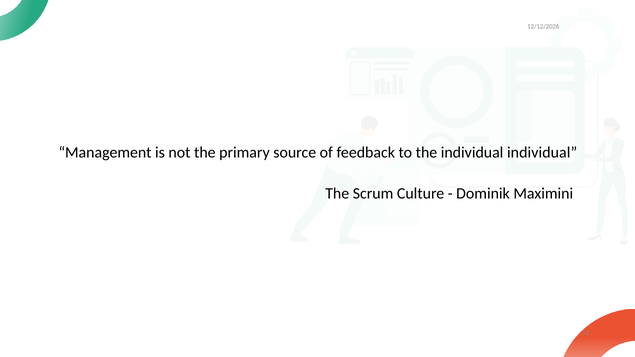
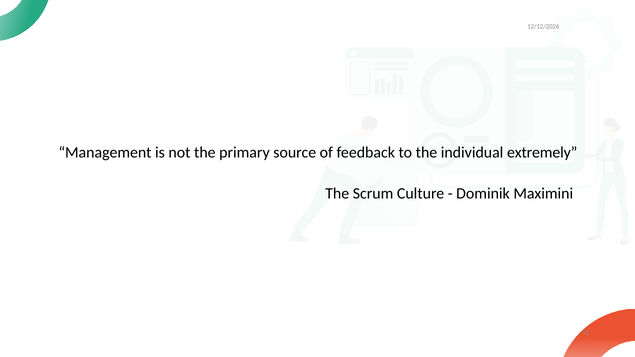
individual individual: individual -> extremely (542, 153)
